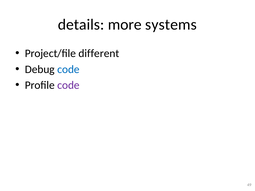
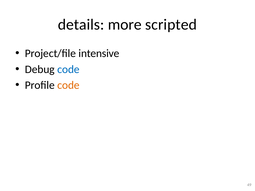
systems: systems -> scripted (171, 25)
different: different -> intensive (99, 53)
code colour: purple -> orange (68, 85)
